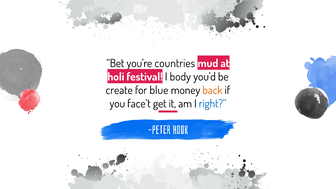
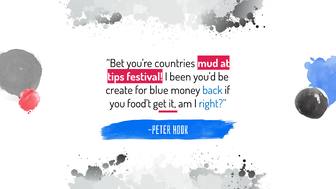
holi: holi -> tips (116, 77)
body: body -> been (180, 77)
back colour: orange -> blue (212, 90)
face’t: face’t -> food’t (139, 104)
